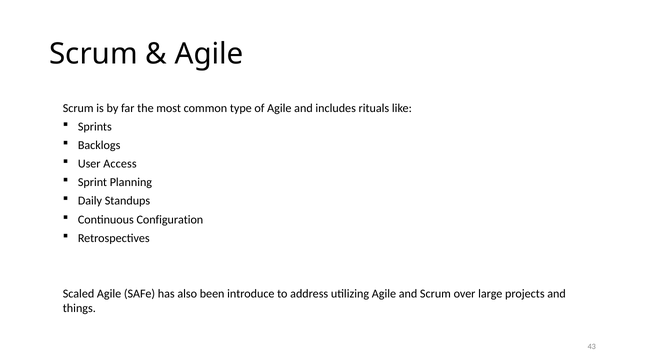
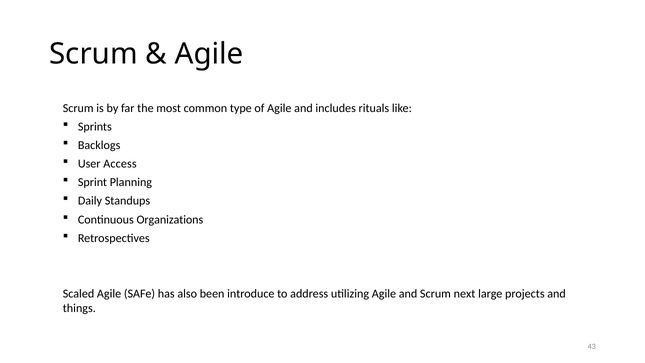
Configuration: Configuration -> Organizations (170, 219)
over: over -> next (464, 294)
